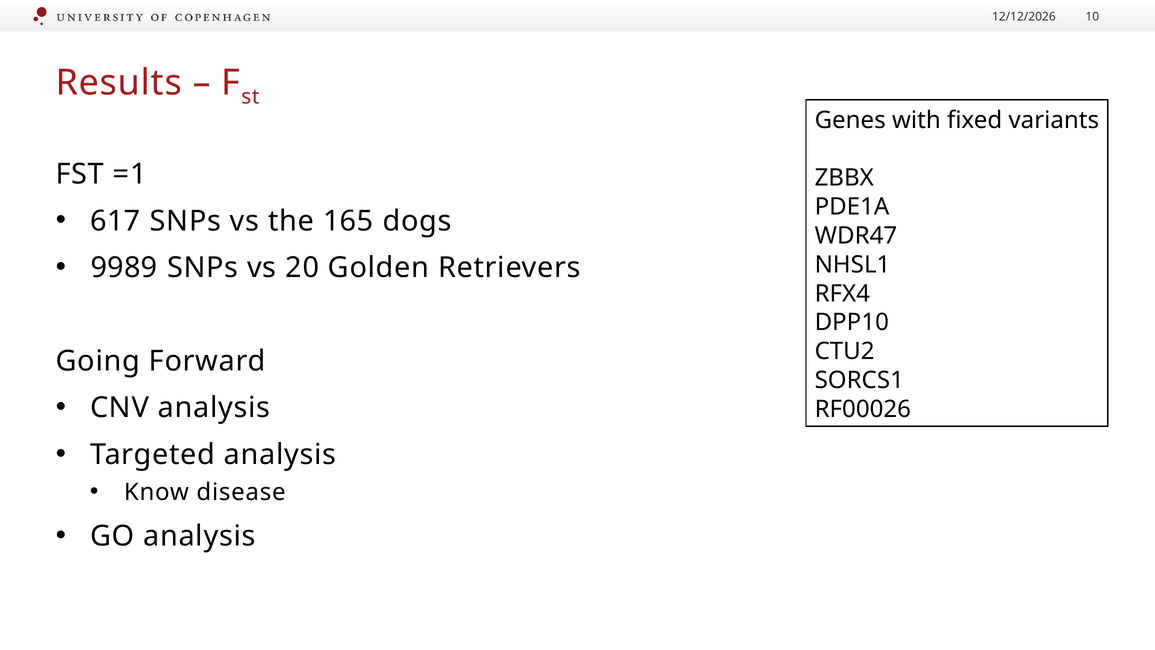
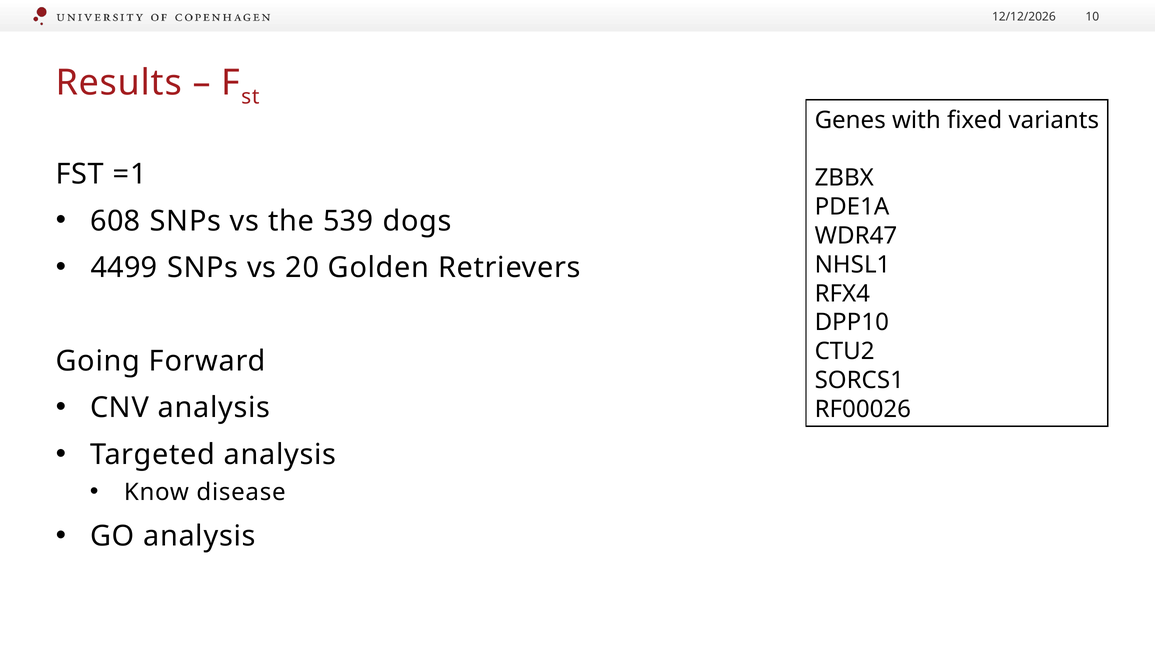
617: 617 -> 608 (115, 221)
165: 165 -> 539 (348, 221)
9989: 9989 -> 4499 (124, 268)
